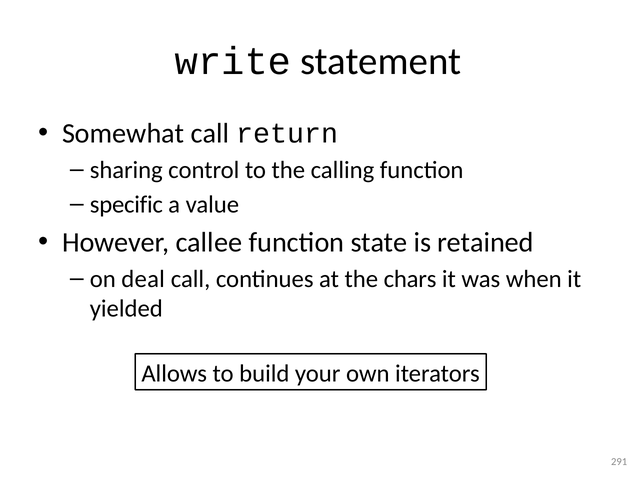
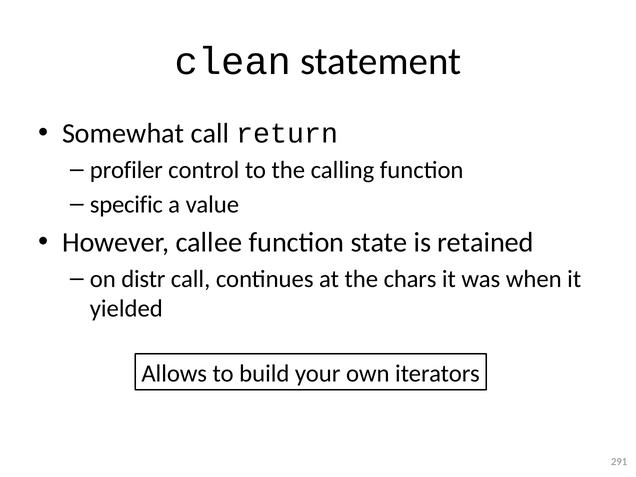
write: write -> clean (233, 62)
sharing: sharing -> profiler (126, 170)
deal: deal -> distr (143, 279)
